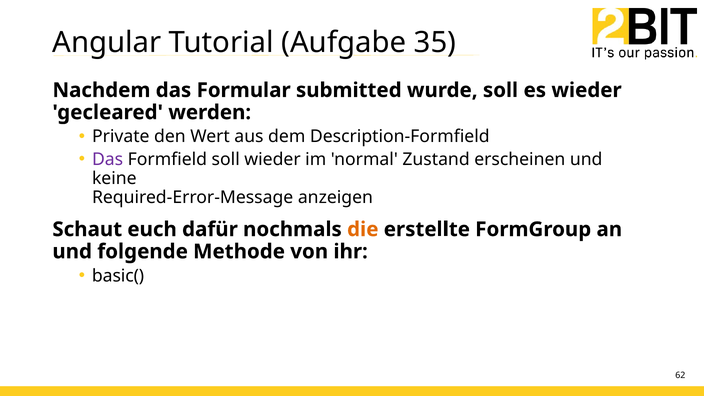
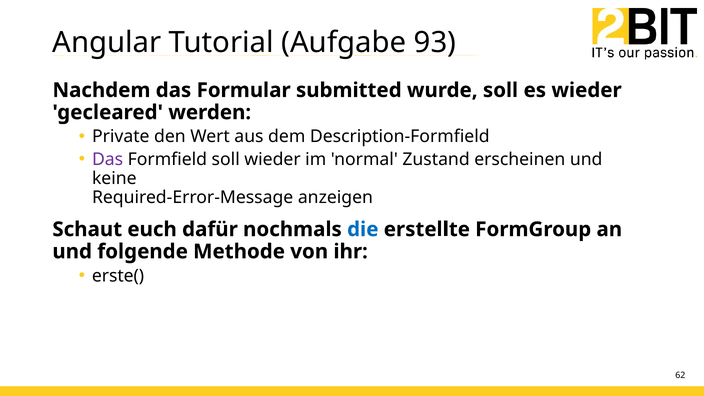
35: 35 -> 93 (435, 42)
die colour: orange -> blue (363, 229)
basic(: basic( -> erste( (118, 276)
